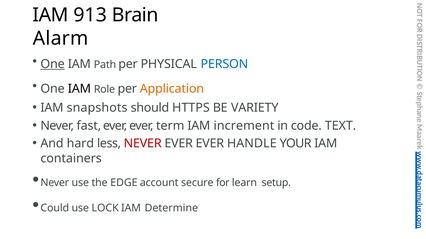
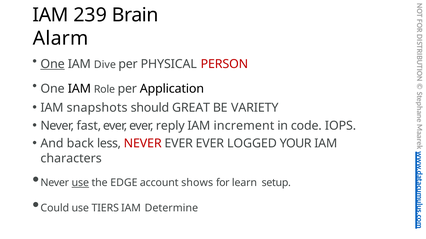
913: 913 -> 239 (90, 15)
Path: Path -> Dive (105, 65)
PERSON colour: blue -> red (224, 64)
Application colour: orange -> black (172, 89)
HTTPS: HTTPS -> GREAT (191, 108)
term: term -> reply (170, 126)
TEXT: TEXT -> IOPS (341, 126)
hard: hard -> back (80, 144)
HANDLE: HANDLE -> LOGGED (252, 144)
containers: containers -> characters (71, 159)
use underline: none -> present (80, 183)
secure: secure -> shows (197, 183)
LOCK: LOCK -> TIERS (105, 208)
